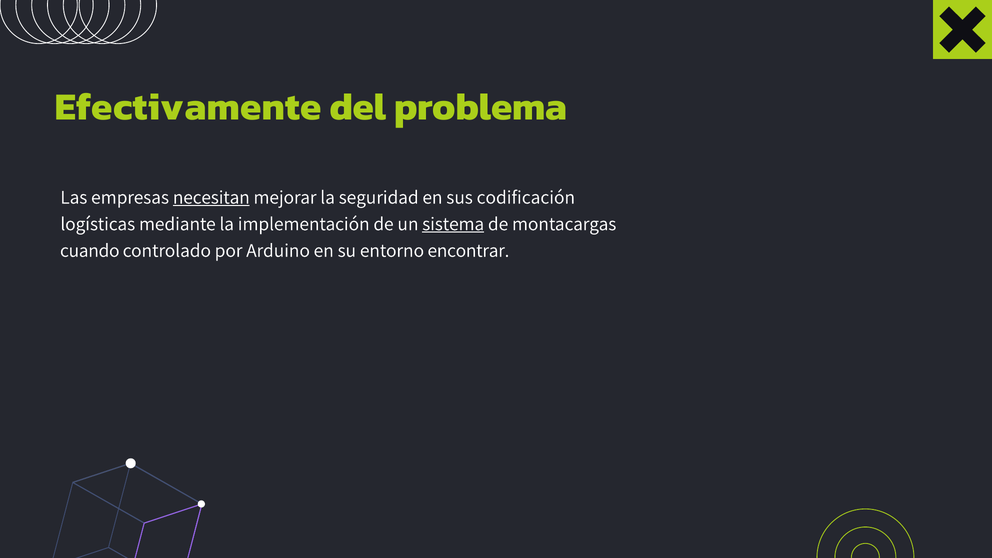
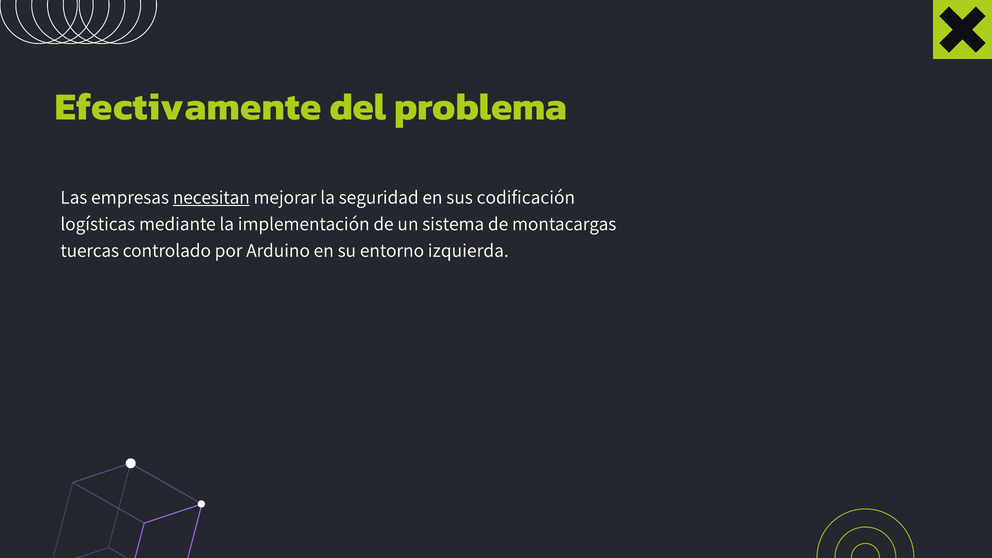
sistema underline: present -> none (453, 224)
cuando: cuando -> tuercas (90, 250)
encontrar: encontrar -> izquierda (468, 250)
